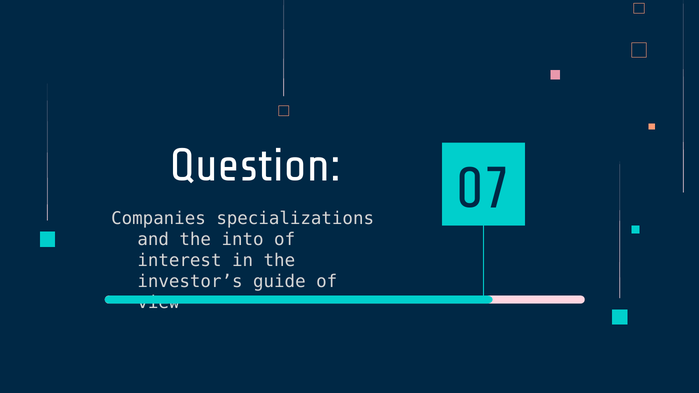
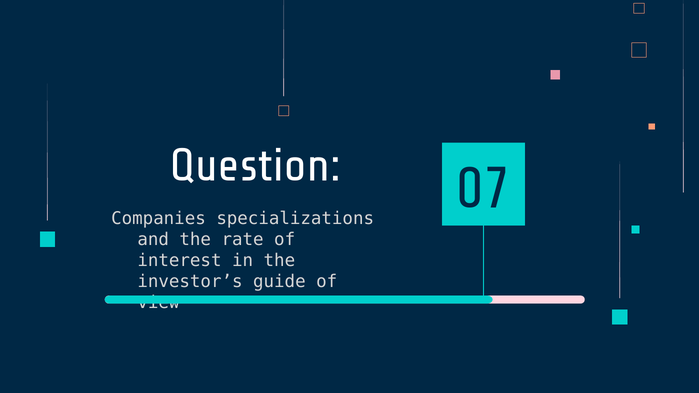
into: into -> rate (243, 240)
